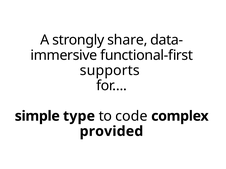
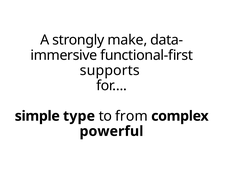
share: share -> make (127, 40)
code: code -> from (131, 116)
provided: provided -> powerful (111, 132)
